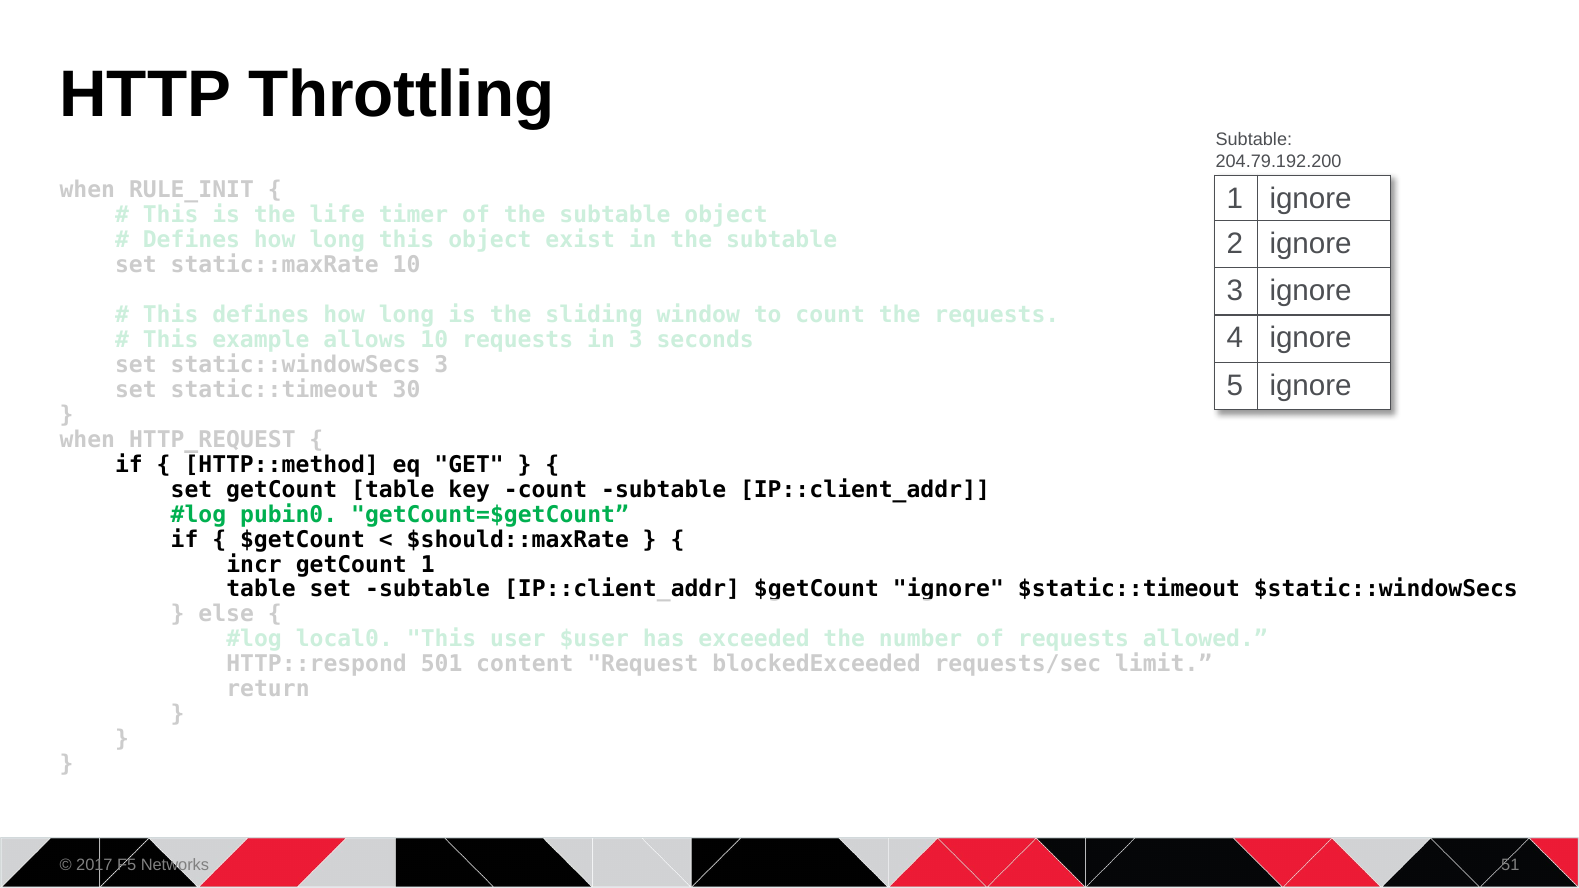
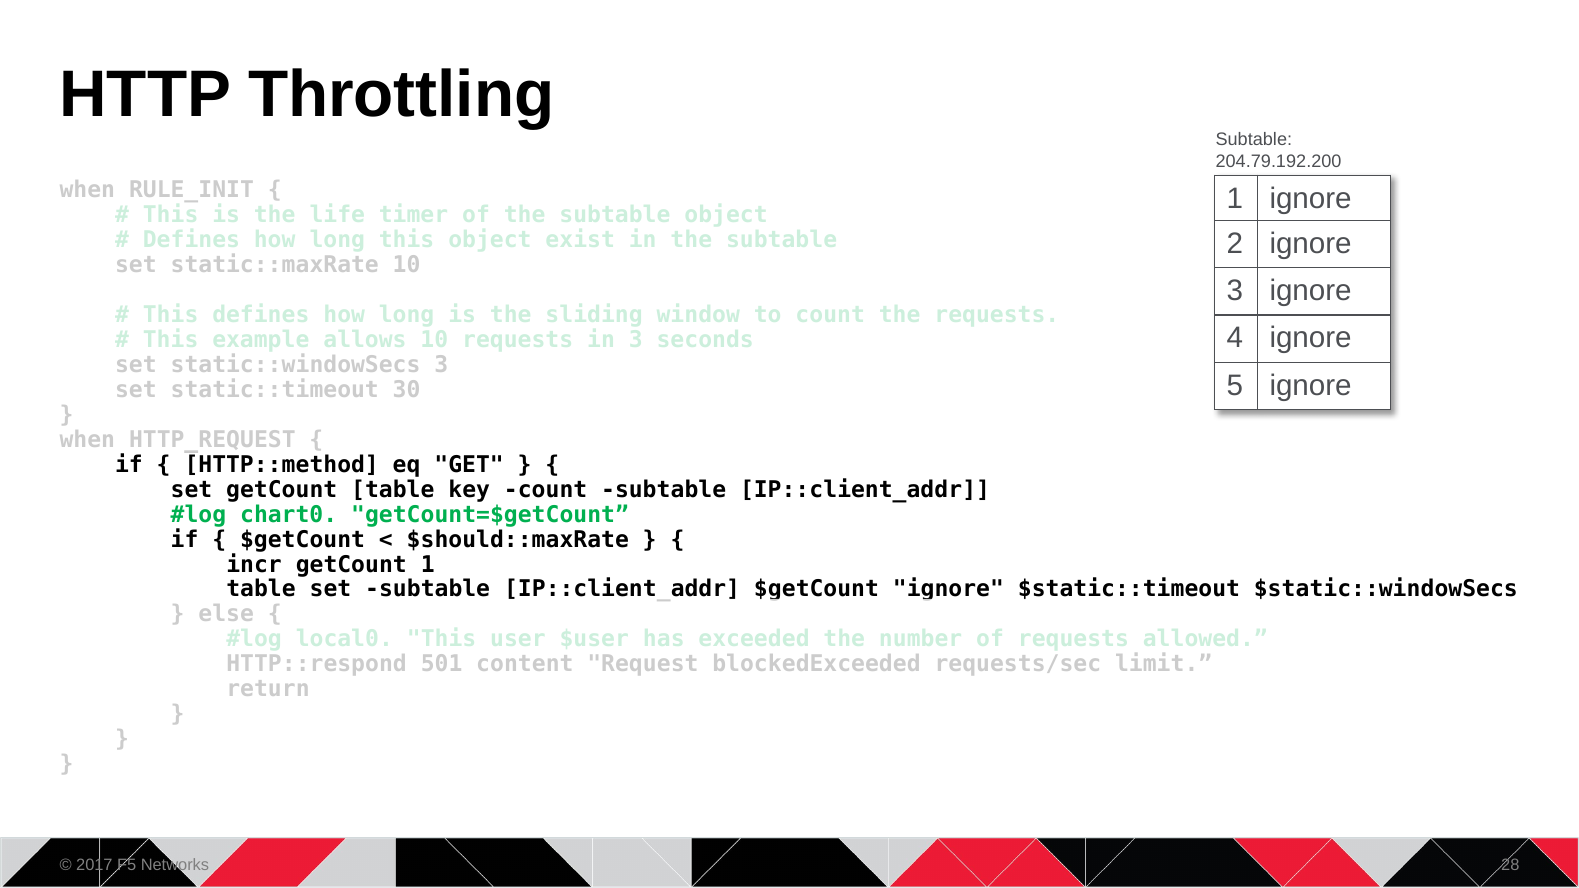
pubin0: pubin0 -> chart0 (289, 515)
51: 51 -> 28 (1510, 866)
